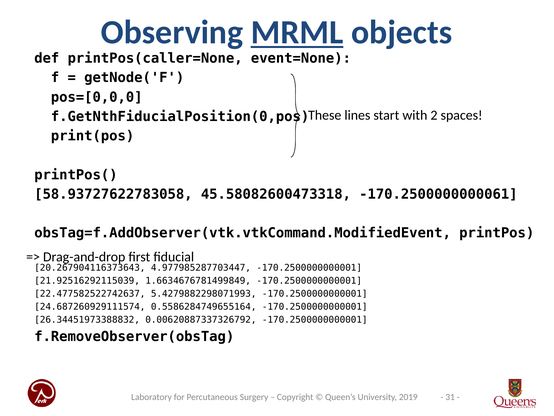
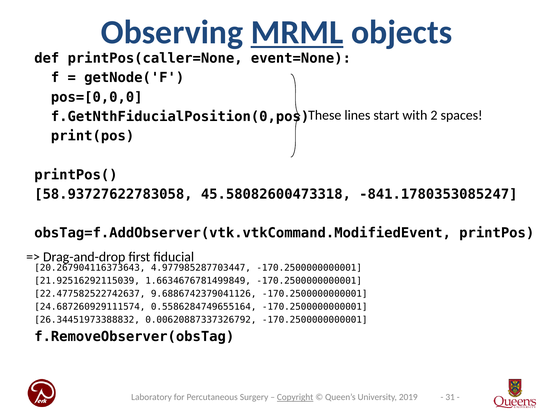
-170.2500000000061: -170.2500000000061 -> -841.1780353085247 (438, 194)
5.4279882298071993: 5.4279882298071993 -> 9.6886742379041126 (204, 293)
Copyright underline: none -> present (295, 397)
